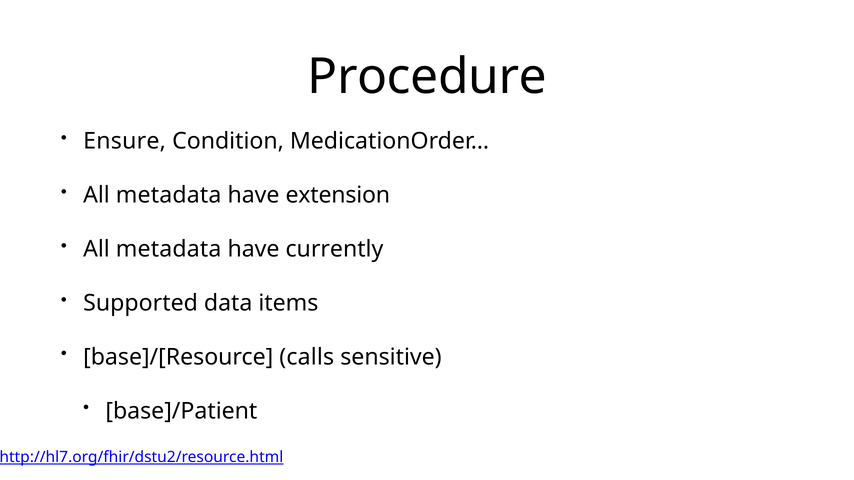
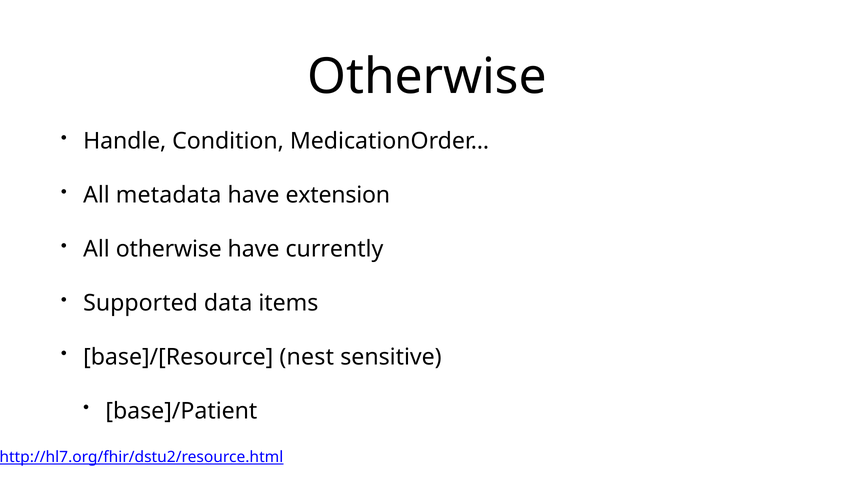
Procedure: Procedure -> Otherwise (427, 77)
Ensure: Ensure -> Handle (125, 141)
metadata: metadata -> otherwise (169, 249)
calls: calls -> nest (307, 357)
